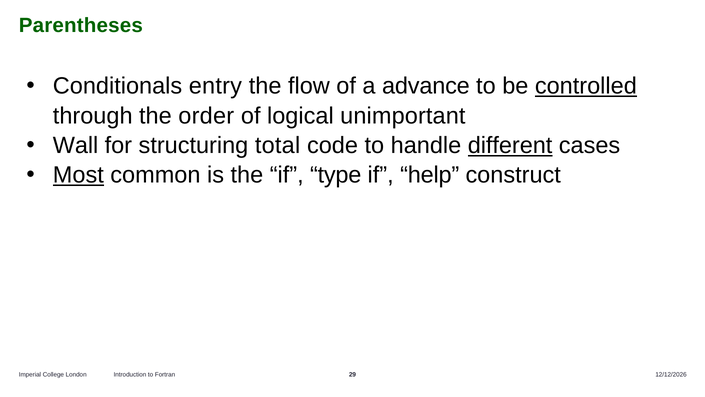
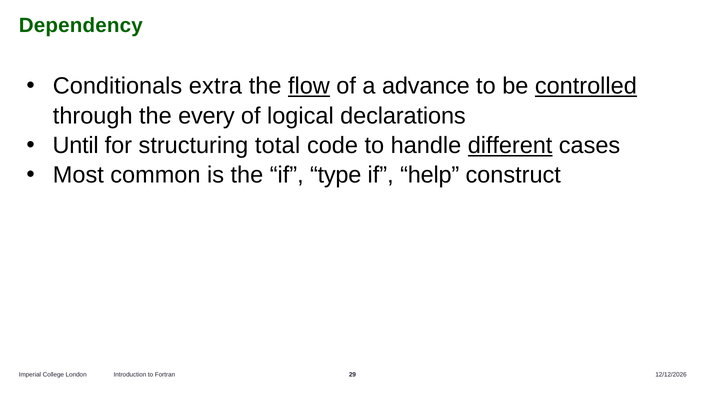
Parentheses: Parentheses -> Dependency (81, 26)
entry: entry -> extra (215, 86)
flow underline: none -> present (309, 86)
order: order -> every (206, 116)
unimportant: unimportant -> declarations (403, 116)
Wall: Wall -> Until (76, 145)
Most underline: present -> none (78, 175)
